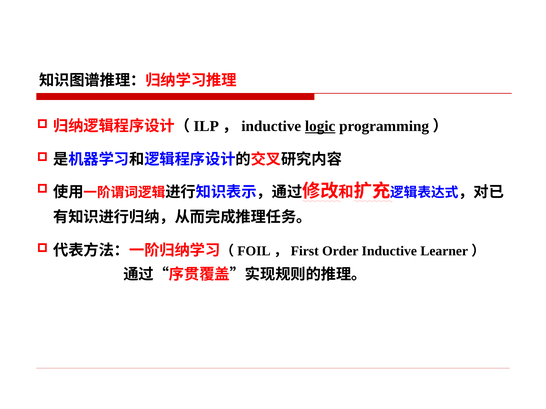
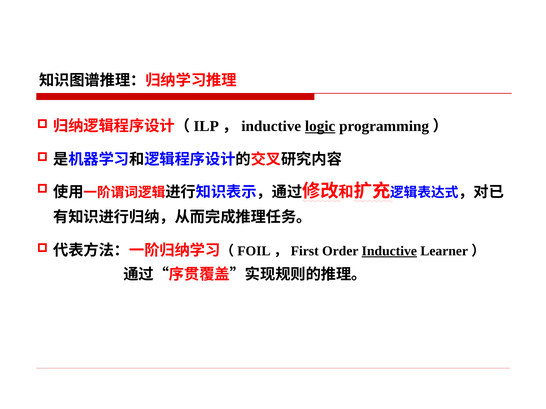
Inductive underline: none -> present (389, 251)
